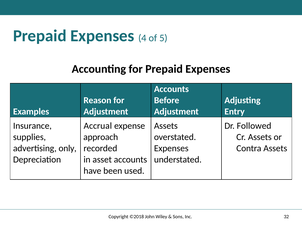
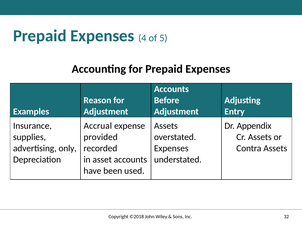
Followed: Followed -> Appendix (254, 126)
approach: approach -> provided (101, 137)
